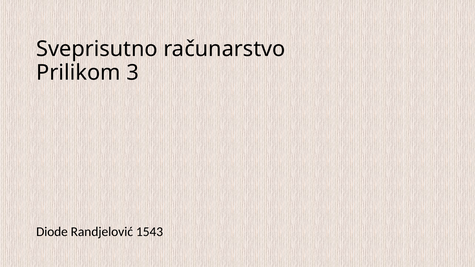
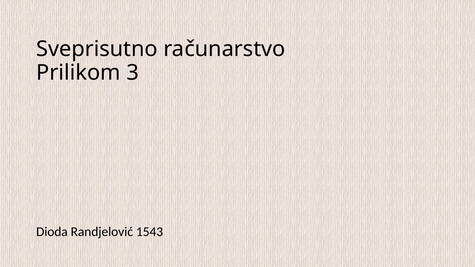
Diode: Diode -> Dioda (52, 232)
